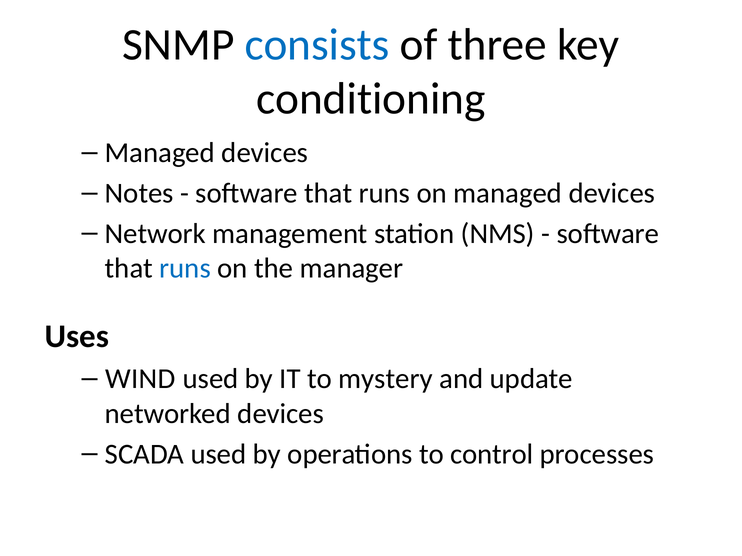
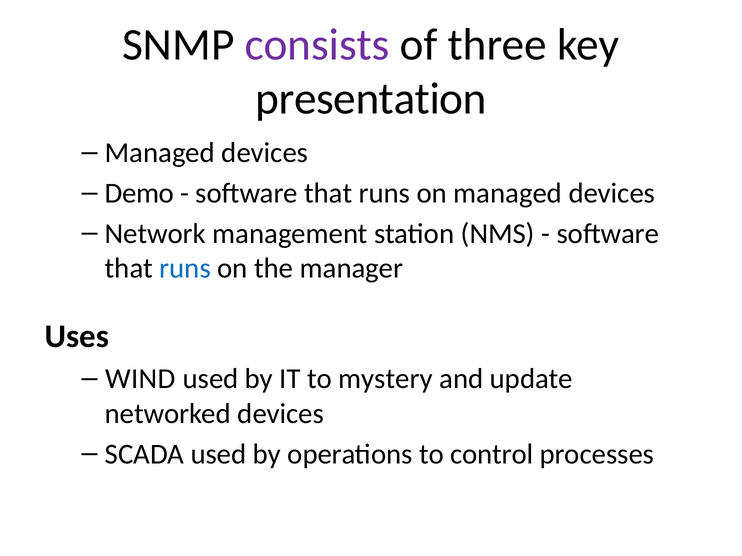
consists colour: blue -> purple (317, 45)
conditioning: conditioning -> presentation (371, 99)
Notes: Notes -> Demo (139, 193)
